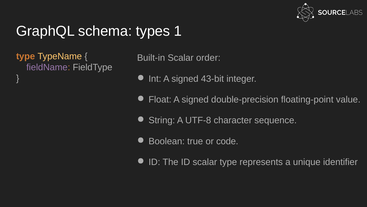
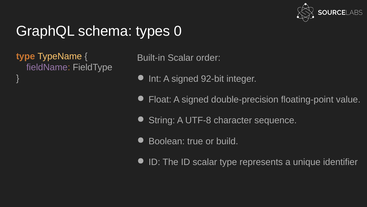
1: 1 -> 0 (178, 31)
43‐bit: 43‐bit -> 92‐bit (212, 79)
code: code -> build (227, 141)
